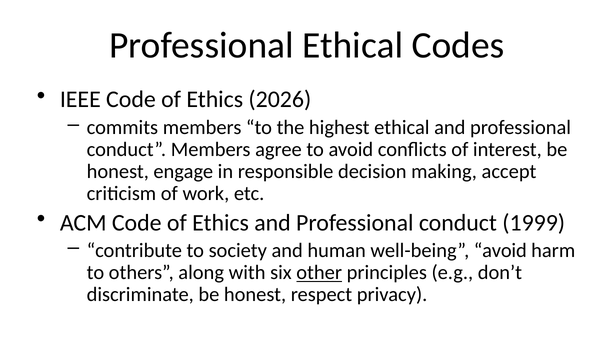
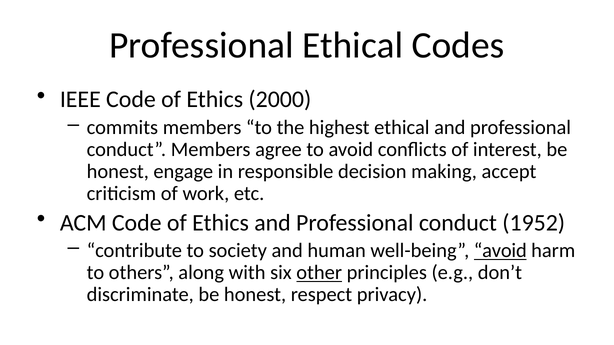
2026: 2026 -> 2000 (280, 100)
1999: 1999 -> 1952 (534, 223)
avoid underline: none -> present (500, 251)
